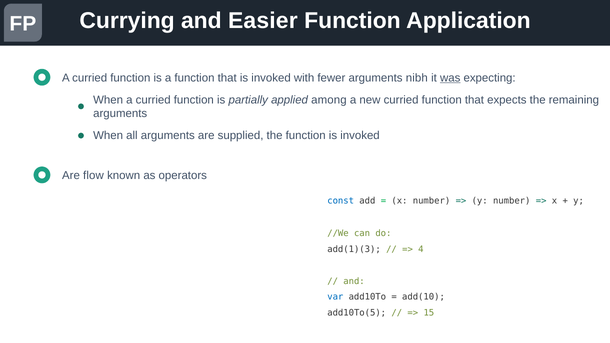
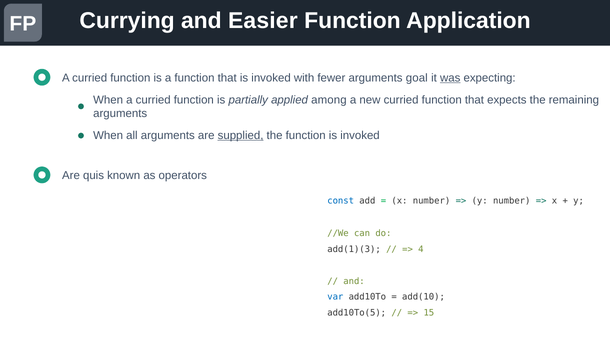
nibh: nibh -> goal (417, 78)
supplied underline: none -> present (241, 136)
flow: flow -> quis (94, 176)
